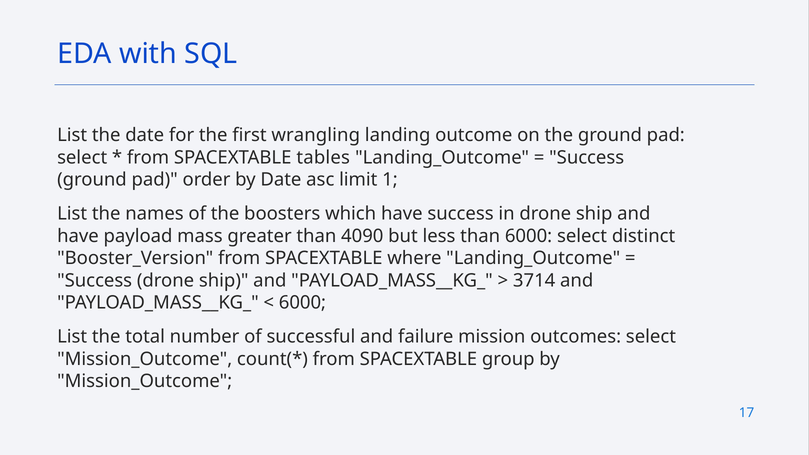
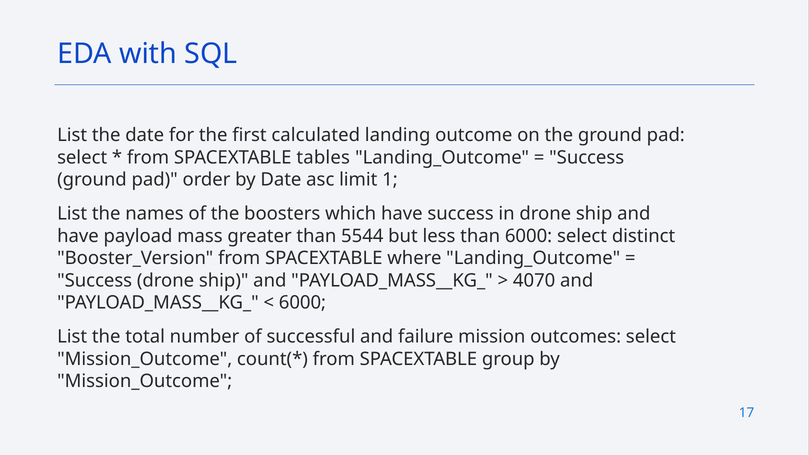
wrangling: wrangling -> calculated (316, 135)
4090: 4090 -> 5544 (362, 236)
3714: 3714 -> 4070 (534, 281)
